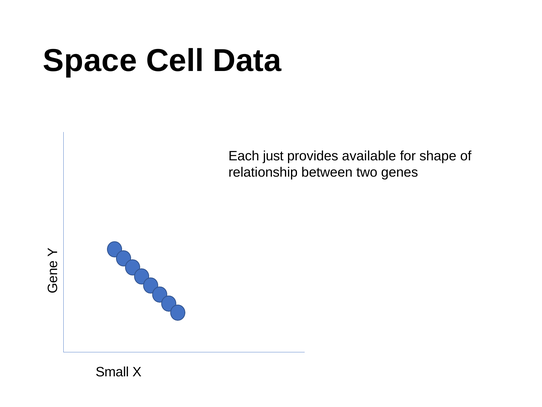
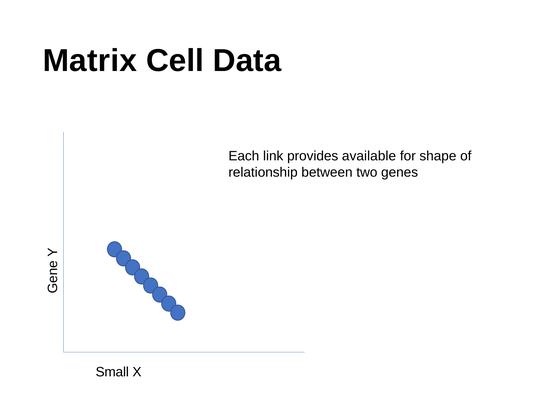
Space: Space -> Matrix (90, 61)
just: just -> link (273, 156)
